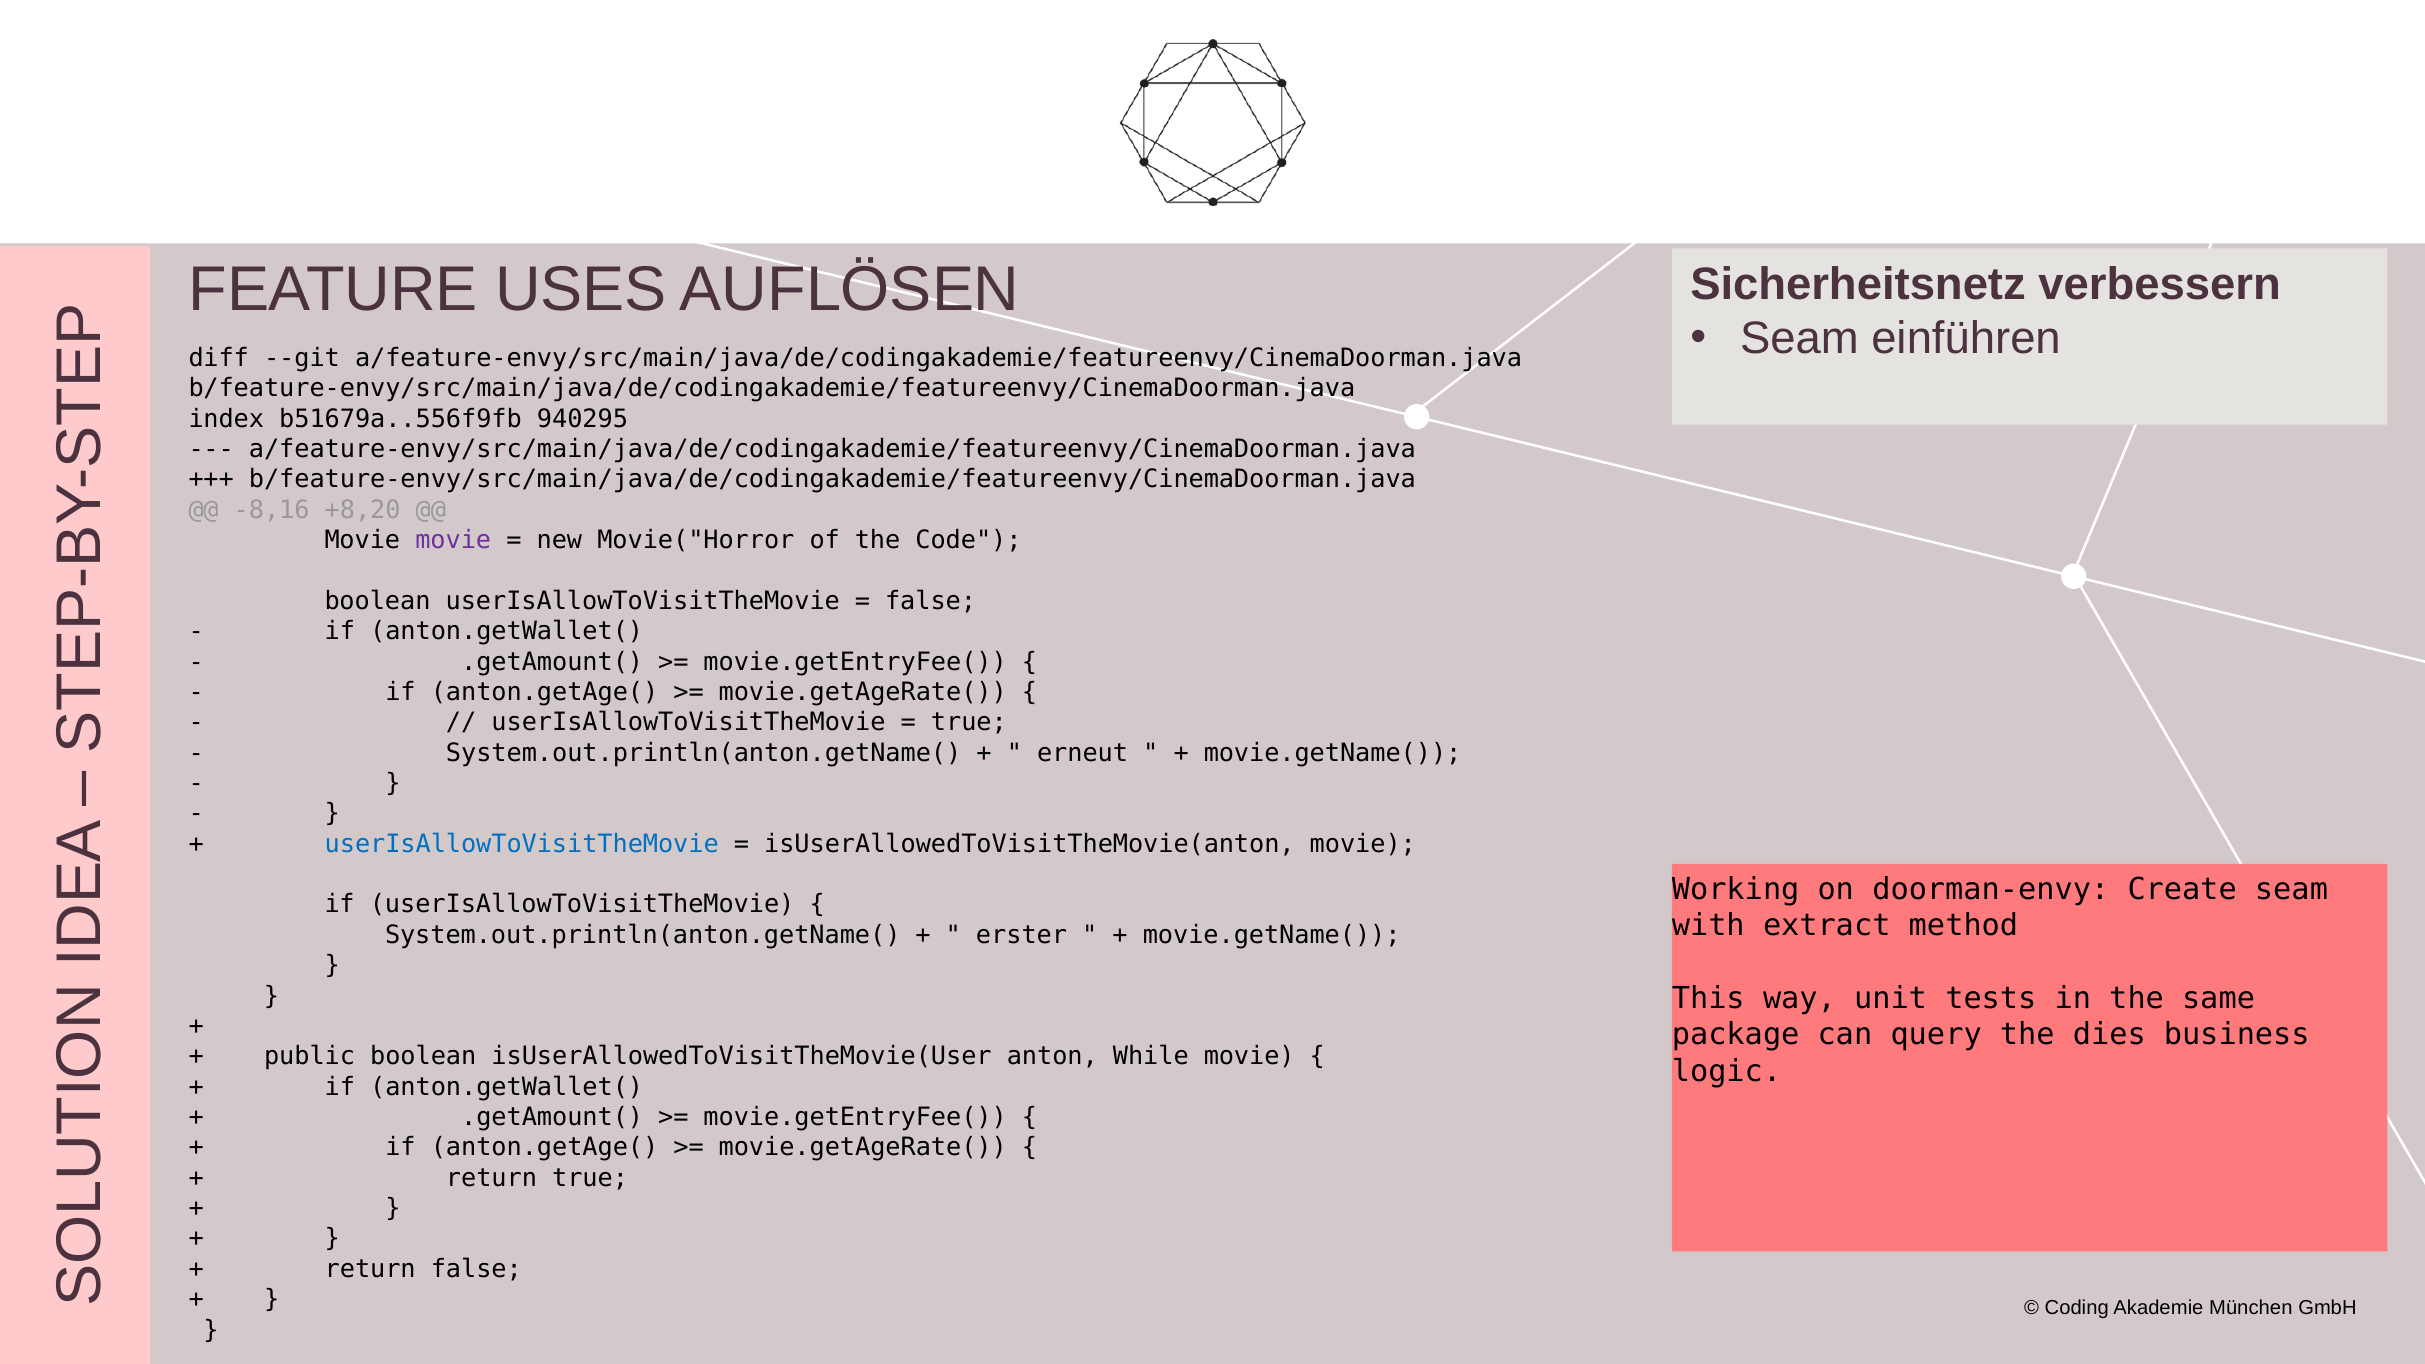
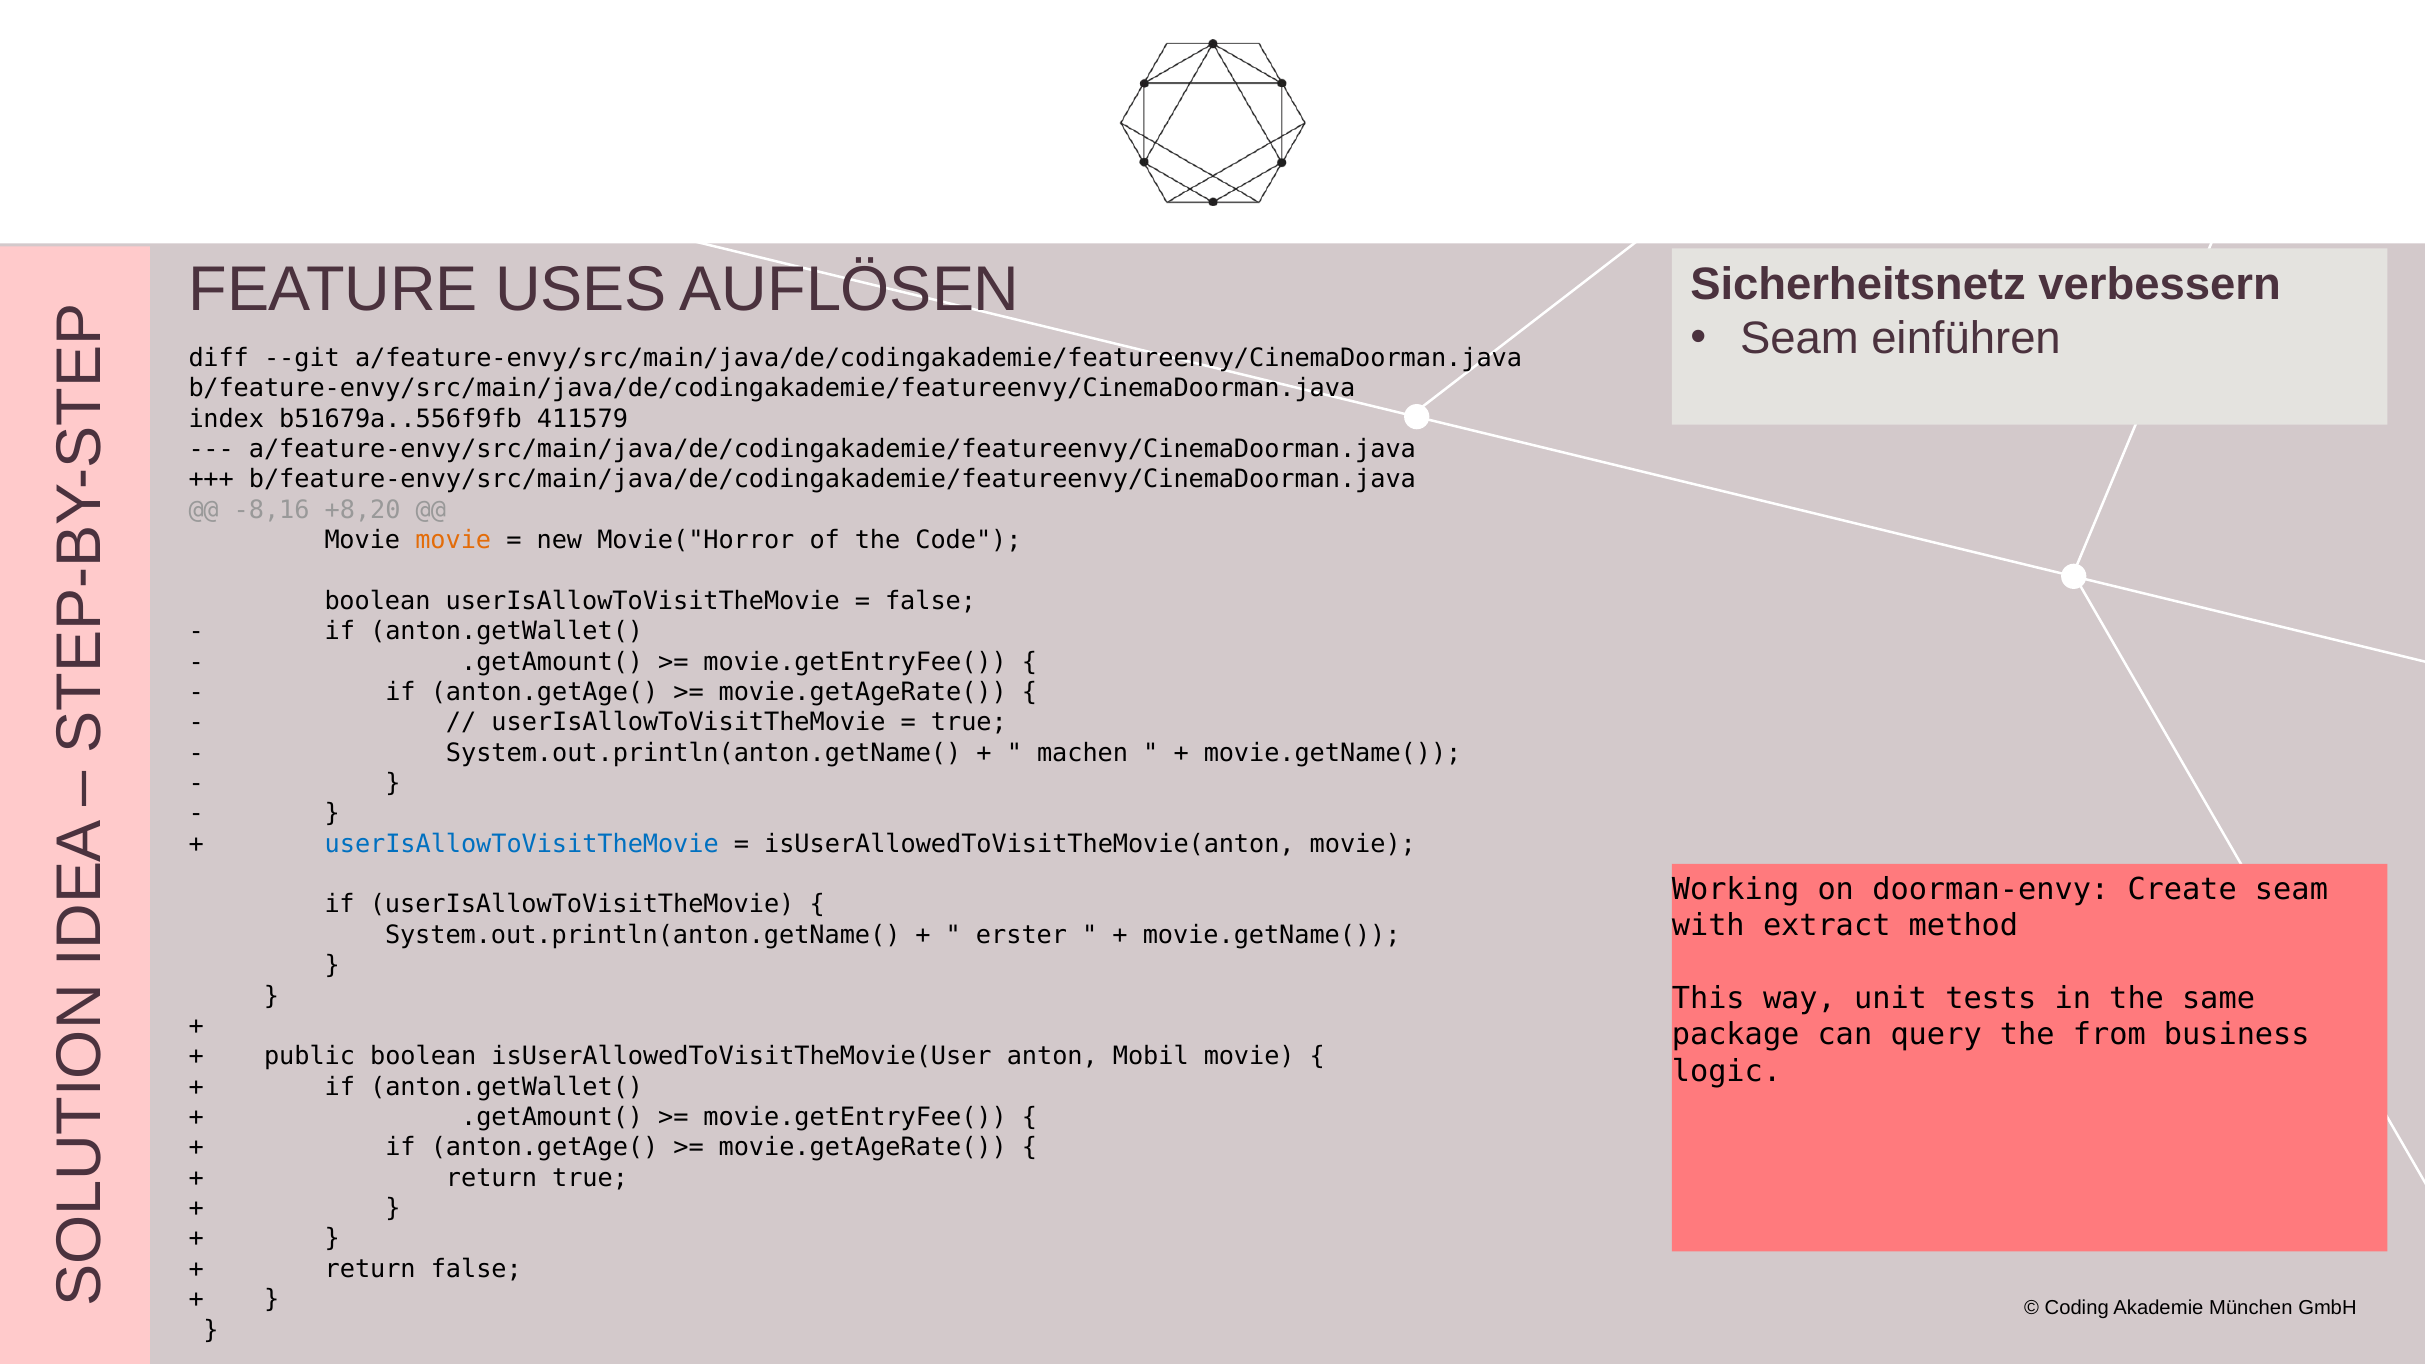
940295: 940295 -> 411579 (582, 419)
movie colour: purple -> orange (453, 540)
erneut: erneut -> machen (1083, 753)
dies: dies -> from (2109, 1035)
While: While -> Mobil (1151, 1056)
